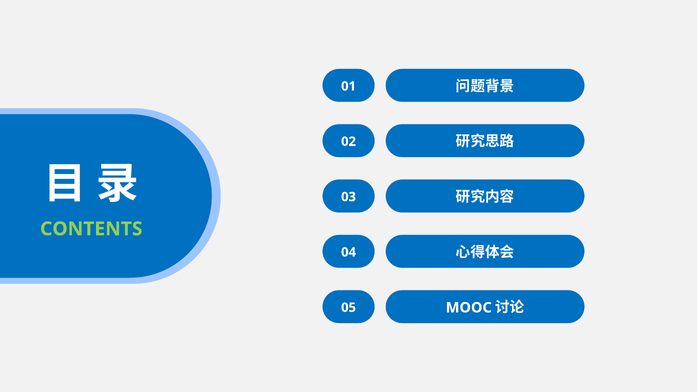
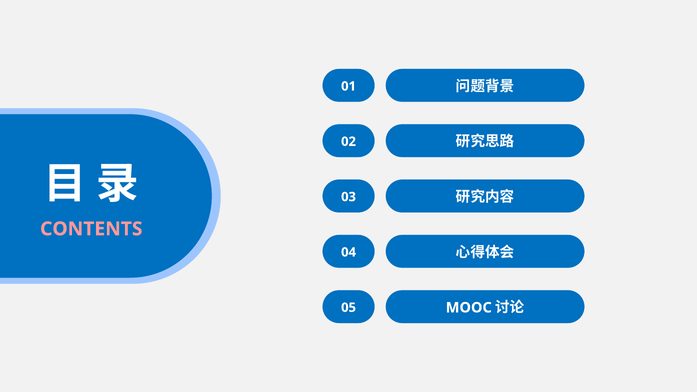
CONTENTS colour: light green -> pink (91, 229)
